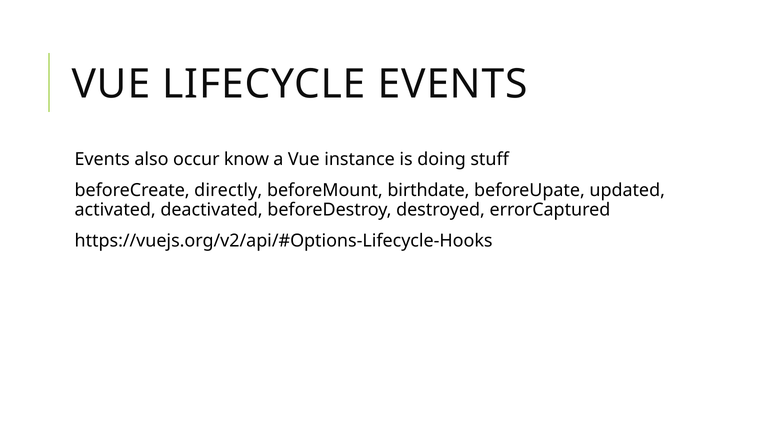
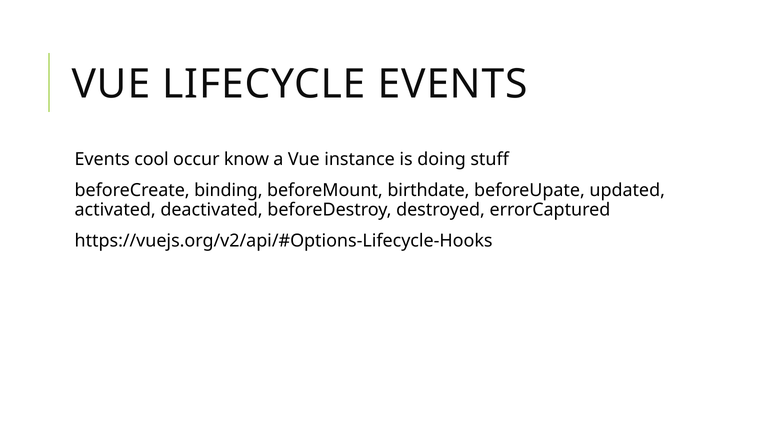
also: also -> cool (152, 159)
directly: directly -> binding (228, 190)
